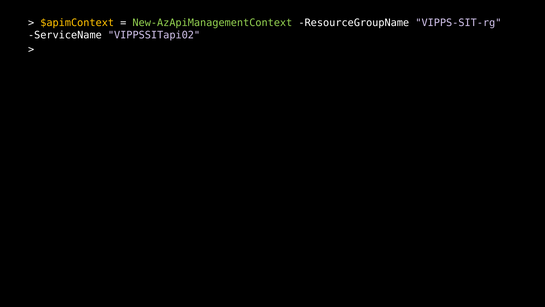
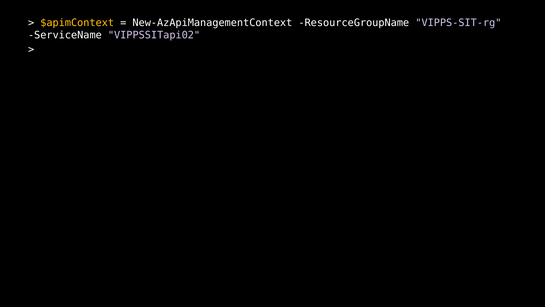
New-AzApiManagementContext colour: light green -> white (212, 23)
